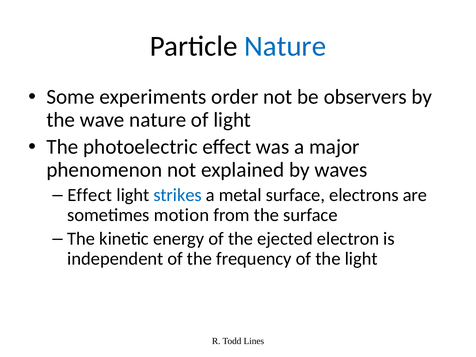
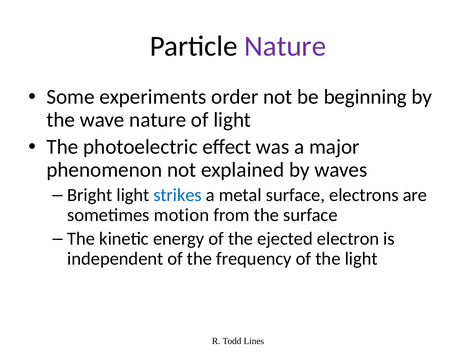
Nature colour: blue -> purple (285, 46)
observers: observers -> beginning (365, 97)
Effect: Effect -> Bright (90, 195)
